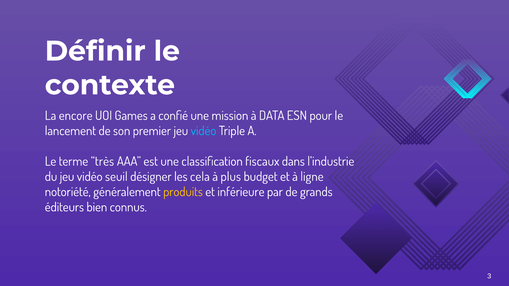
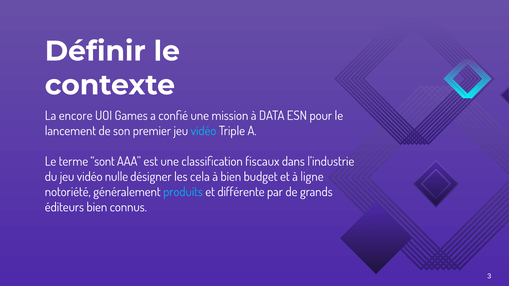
très: très -> sont (103, 162)
seuil: seuil -> nulle (116, 177)
à plus: plus -> bien (231, 177)
produits colour: yellow -> light blue (183, 192)
inférieure: inférieure -> différente (241, 192)
